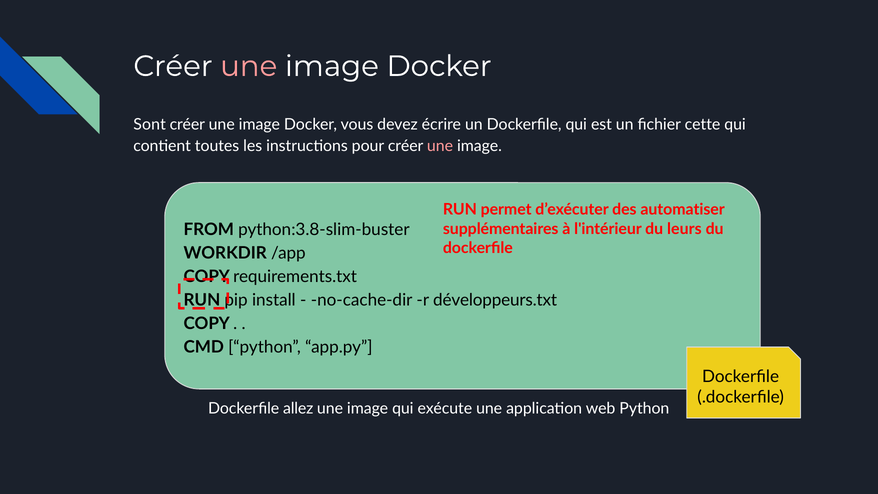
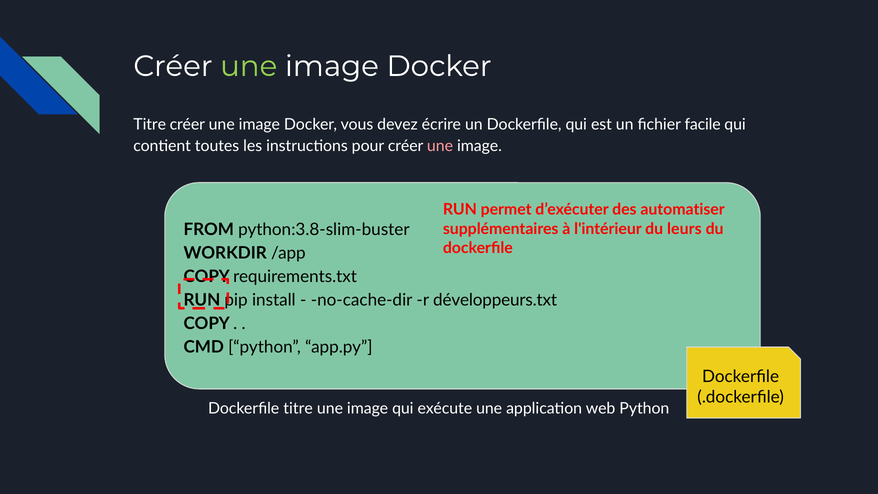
une colour: pink -> light green (249, 66)
Sont: Sont -> Titre (150, 124)
cette: cette -> facile (703, 124)
Dockerfile allez: allez -> titre (298, 408)
